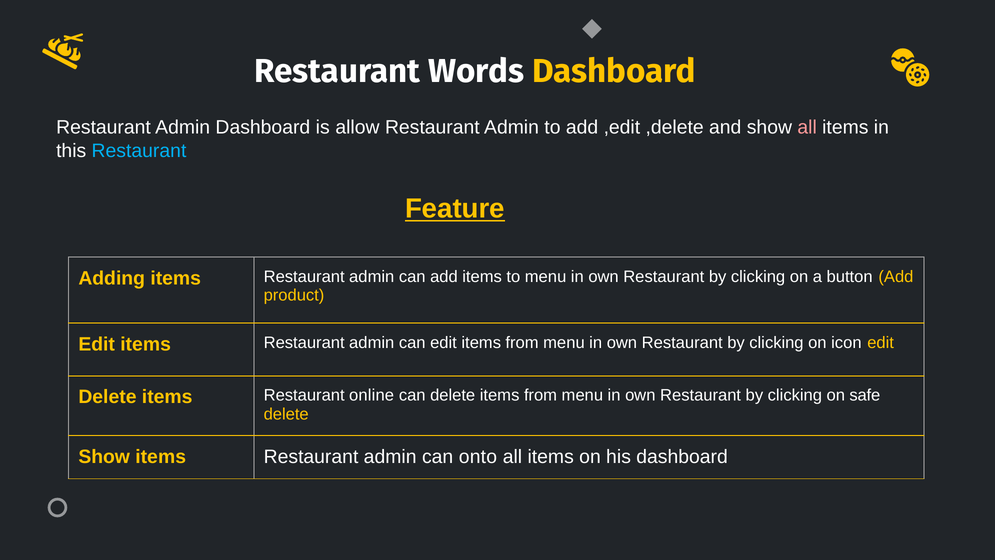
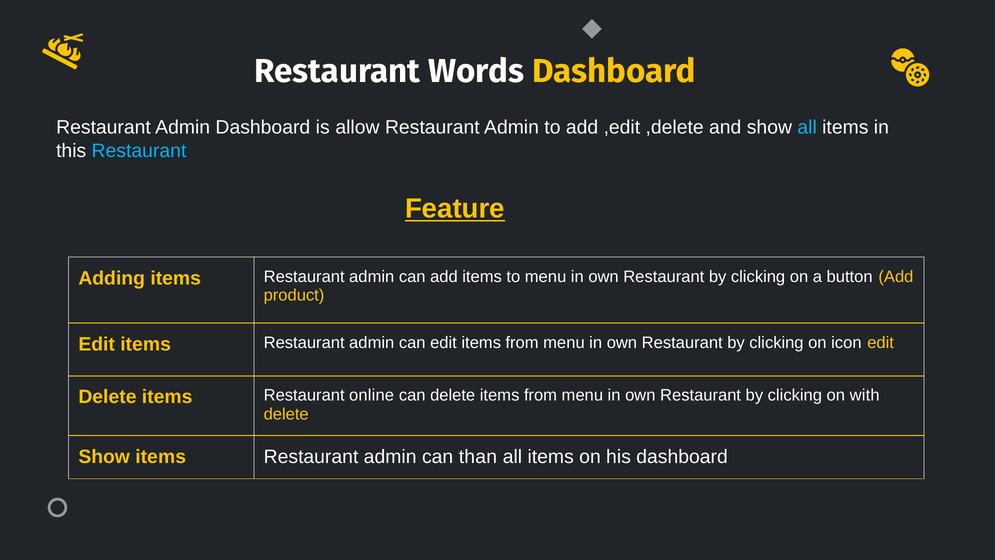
all colour: pink -> light blue (807, 127)
safe: safe -> with (865, 395)
onto: onto -> than (478, 457)
